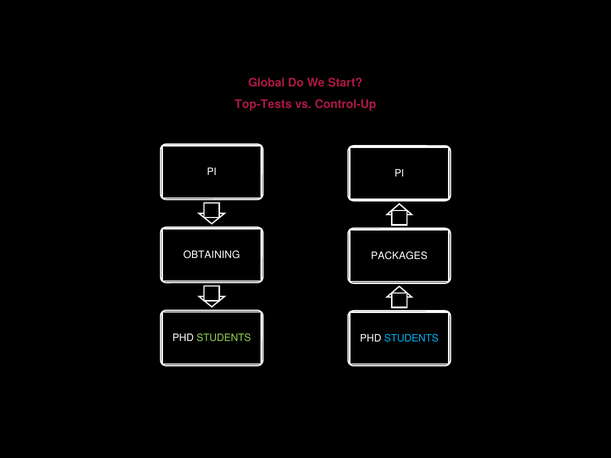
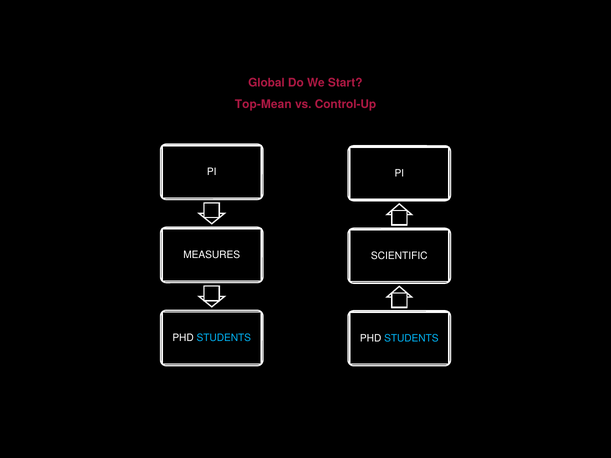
Top-Tests: Top-Tests -> Top-Mean (263, 104)
OBTAINING: OBTAINING -> MEASURES (212, 255)
PACKAGES: PACKAGES -> SCIENTIFIC (399, 256)
STUDENTS colour: light green -> light blue (224, 338)
